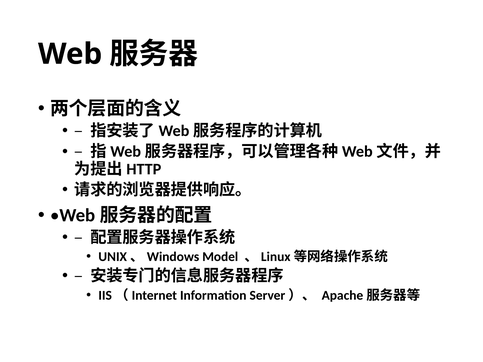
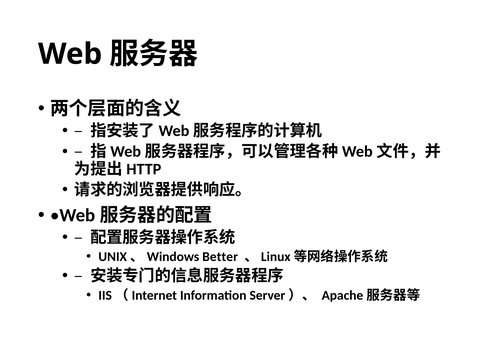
Model: Model -> Better (220, 257)
